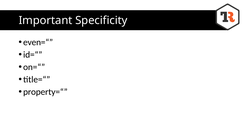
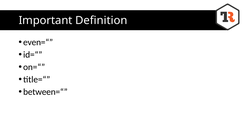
Specificity: Specificity -> Definition (101, 20)
property=“: property=“ -> between=“ (45, 92)
